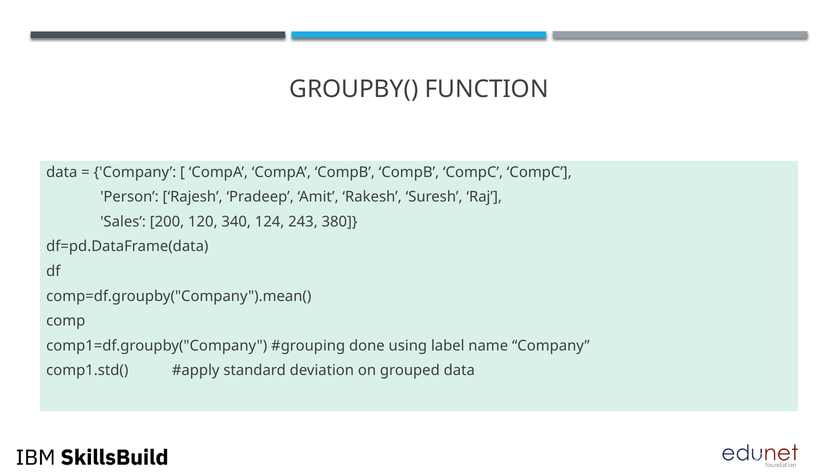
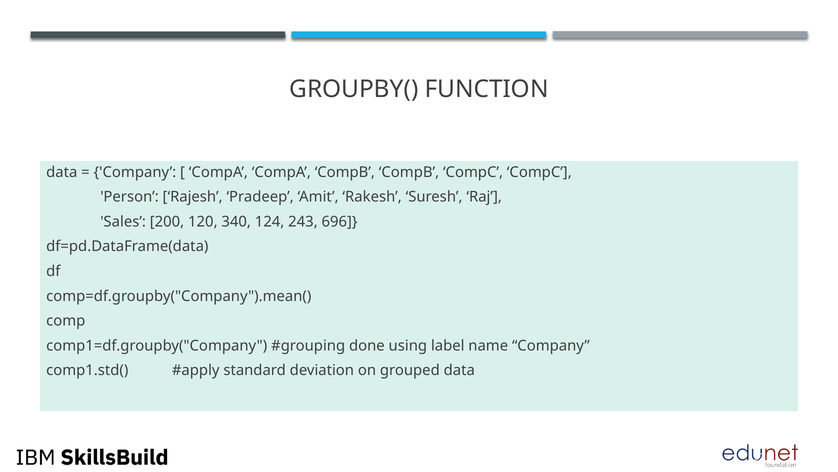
380: 380 -> 696 (340, 221)
